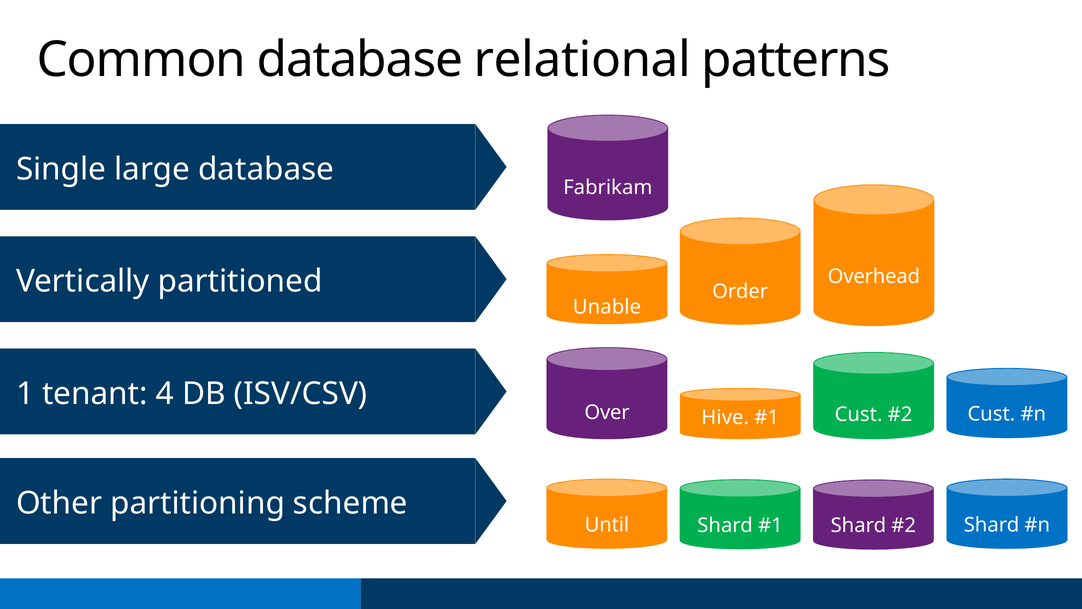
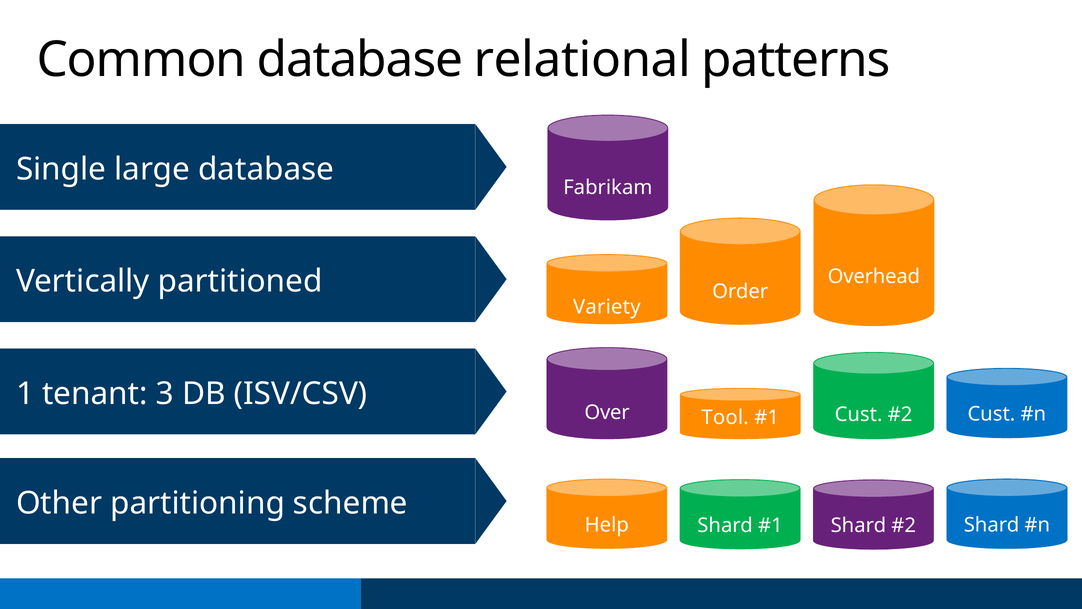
Unable: Unable -> Variety (607, 307)
4: 4 -> 3 (165, 393)
Hive: Hive -> Tool (725, 417)
Until: Until -> Help (607, 525)
